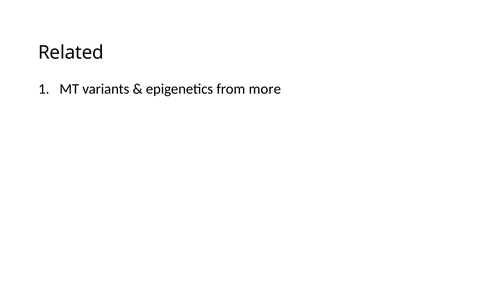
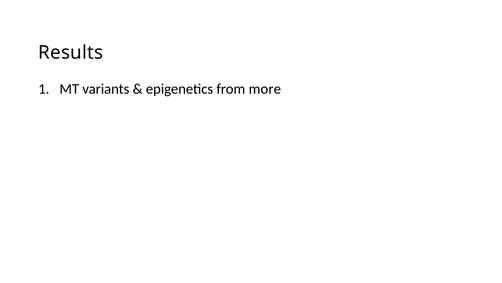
Related: Related -> Results (71, 52)
